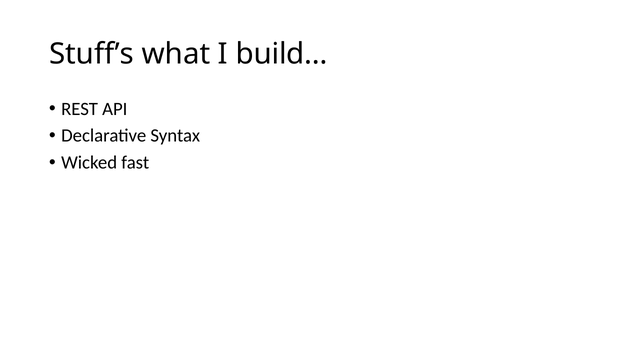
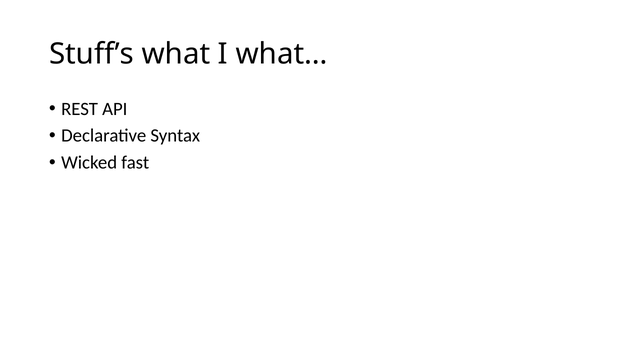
build…: build… -> what… (282, 54)
